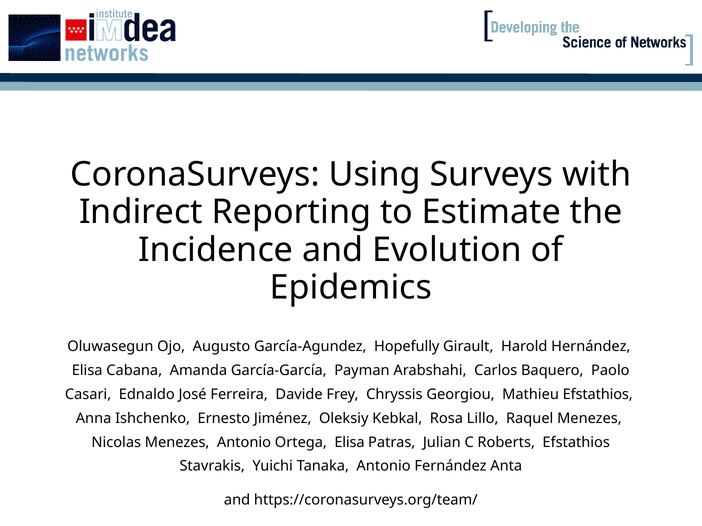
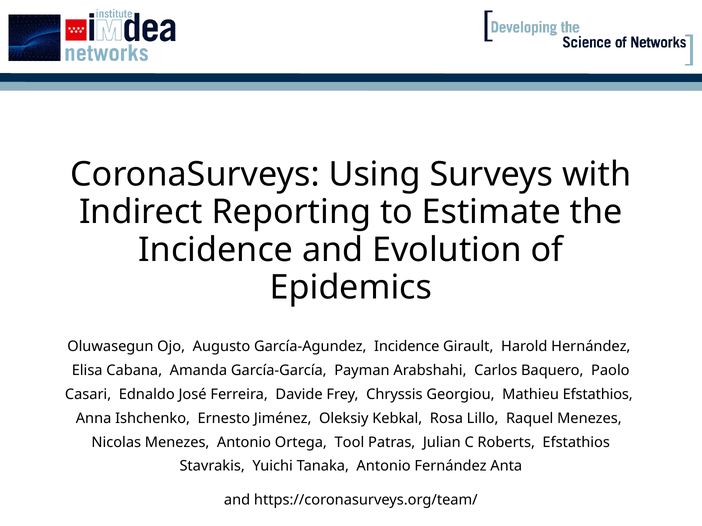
García-Agundez Hopefully: Hopefully -> Incidence (407, 347)
Ortega Elisa: Elisa -> Tool (349, 443)
